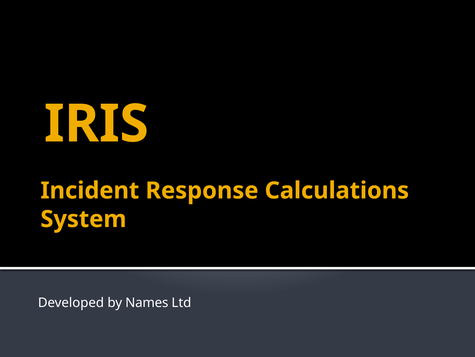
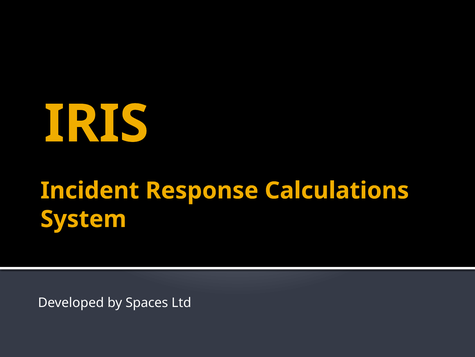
Names: Names -> Spaces (147, 302)
